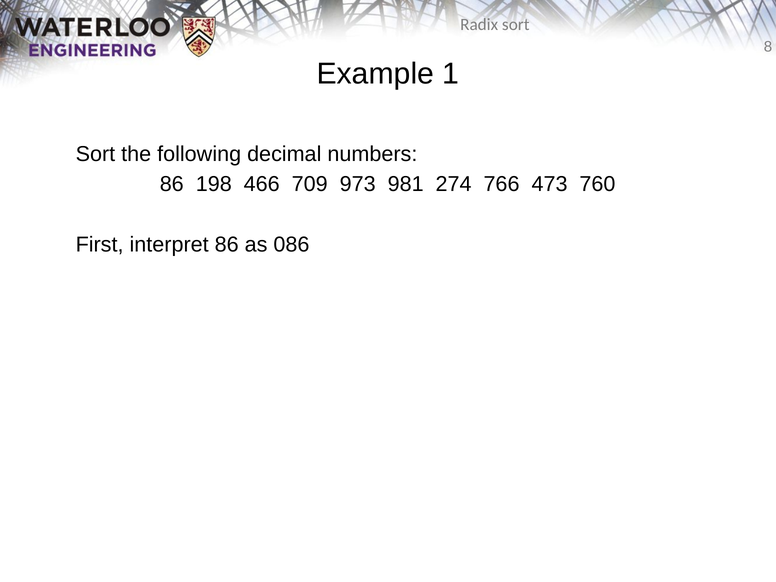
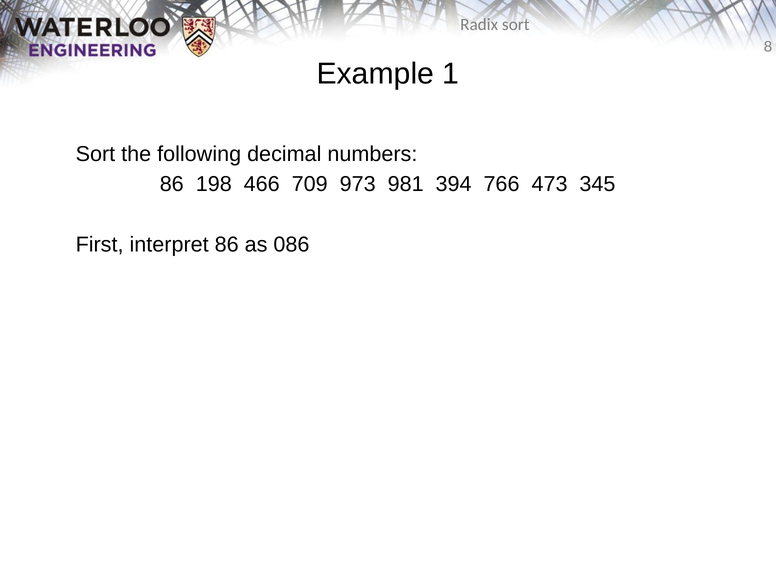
274: 274 -> 394 (454, 184)
760: 760 -> 345 (597, 184)
